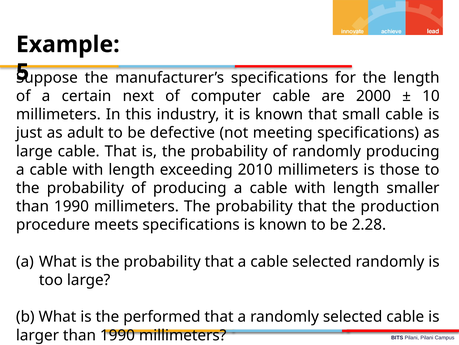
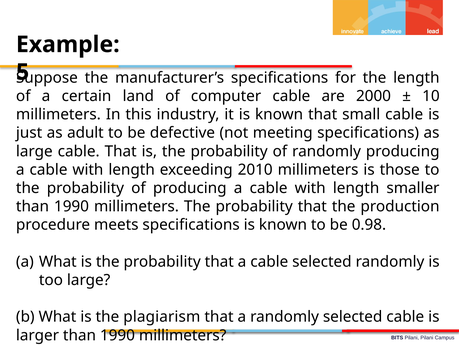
next: next -> land (138, 96)
2.28: 2.28 -> 0.98 (369, 224)
performed: performed -> plagiarism (162, 316)
